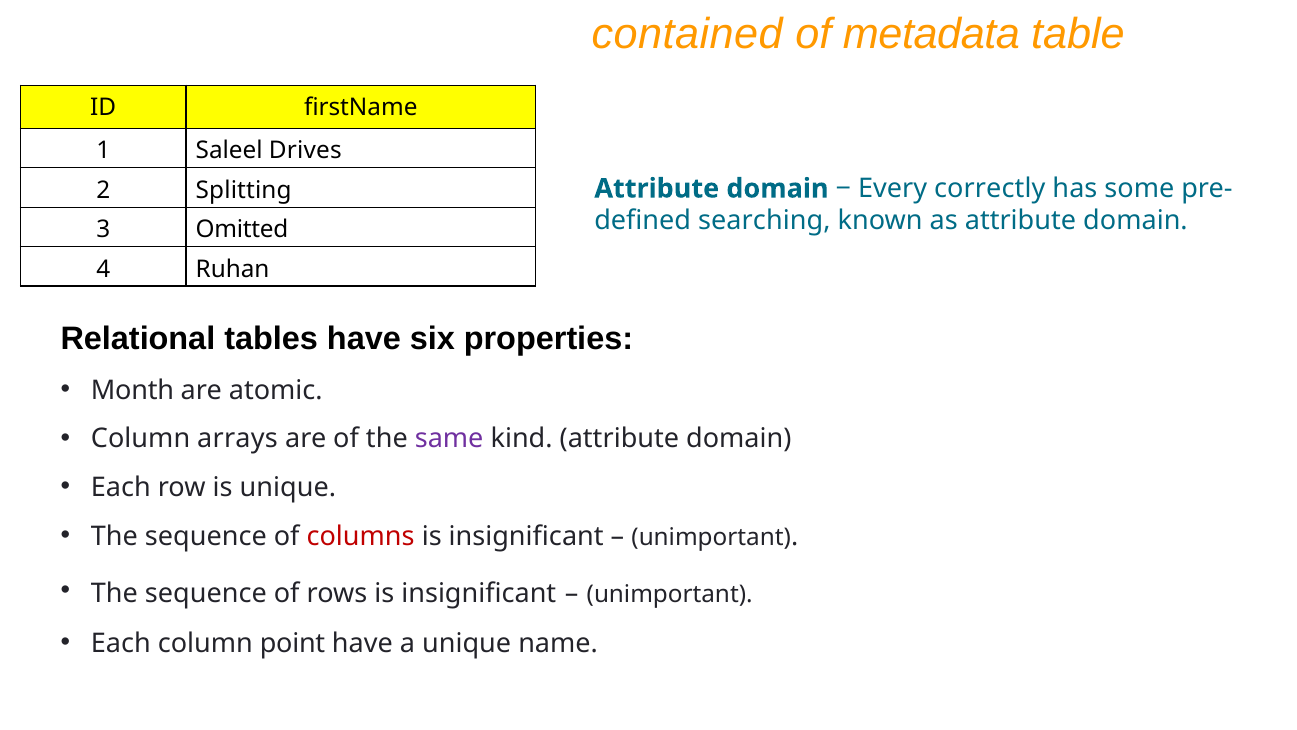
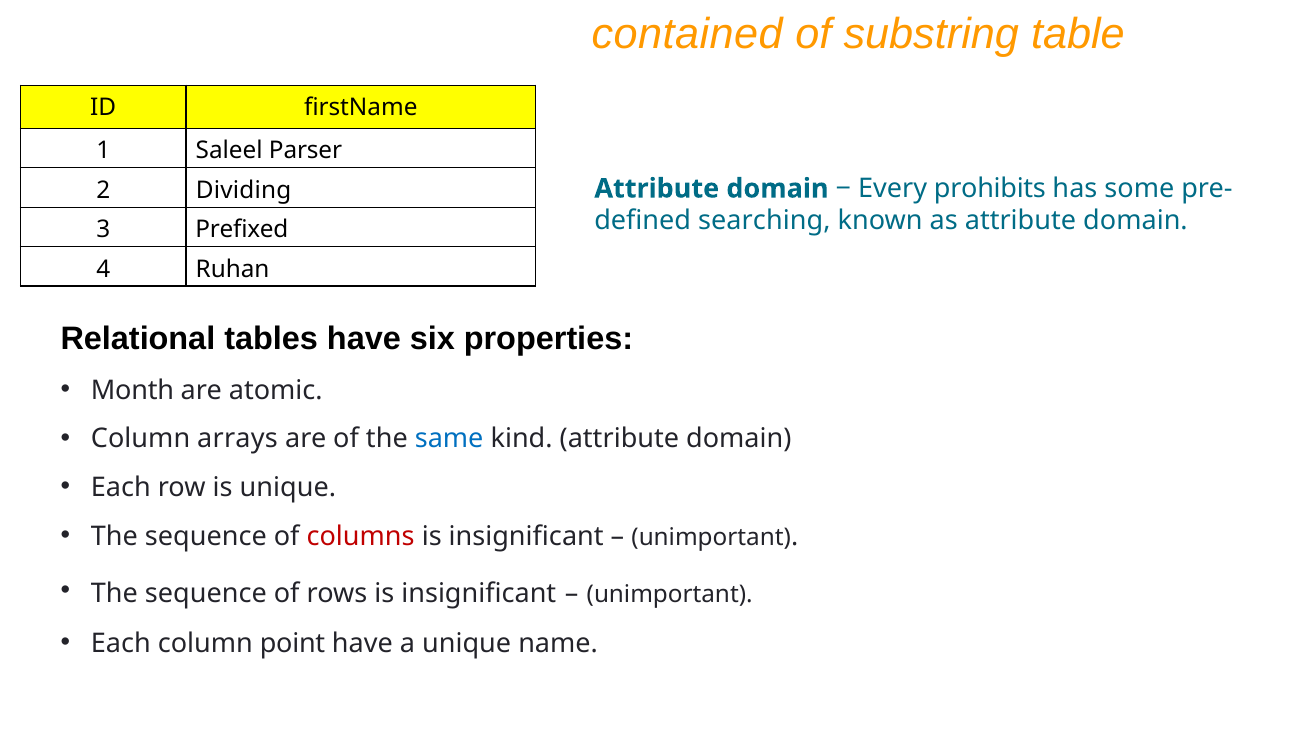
metadata: metadata -> substring (931, 34)
Drives: Drives -> Parser (306, 151)
Splitting: Splitting -> Dividing (244, 190)
correctly: correctly -> prohibits (990, 188)
Omitted: Omitted -> Prefixed (242, 230)
same colour: purple -> blue (449, 439)
